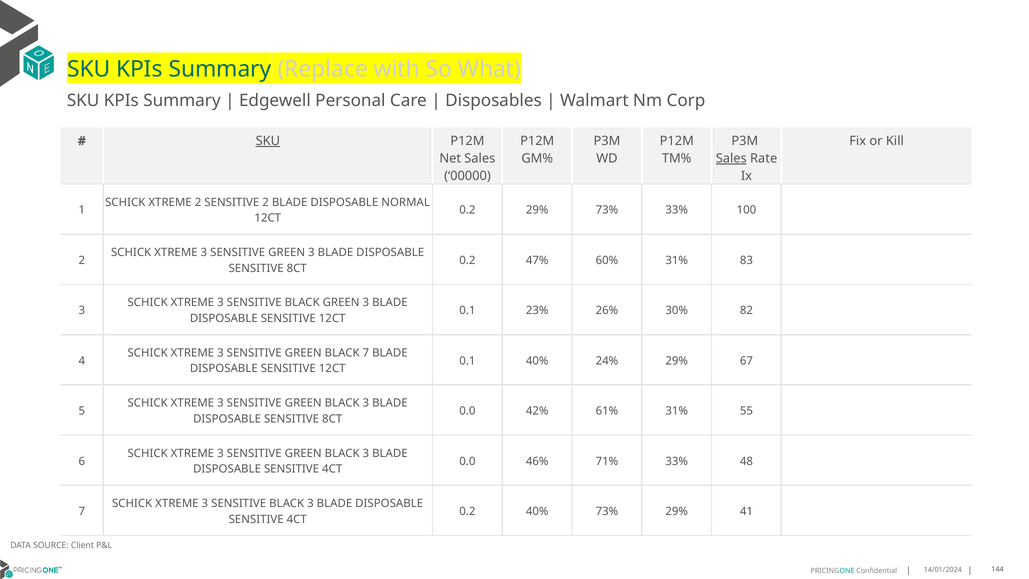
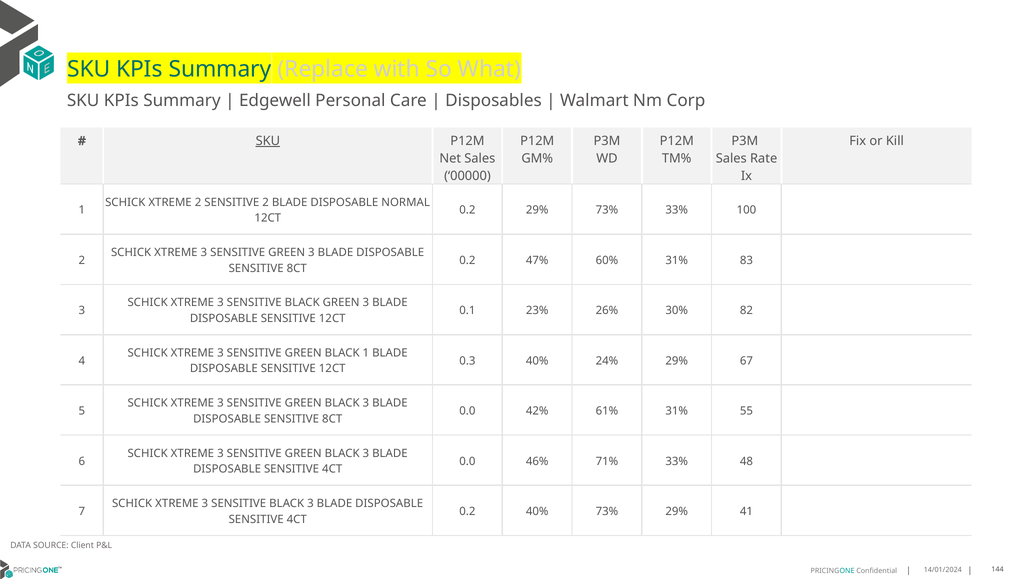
Sales underline: present -> none (731, 158)
BLACK 7: 7 -> 1 (366, 353)
0.1: 0.1 -> 0.3 (467, 361)
